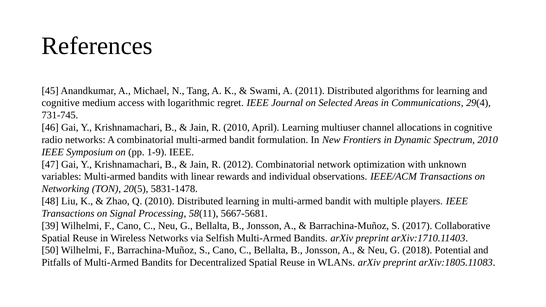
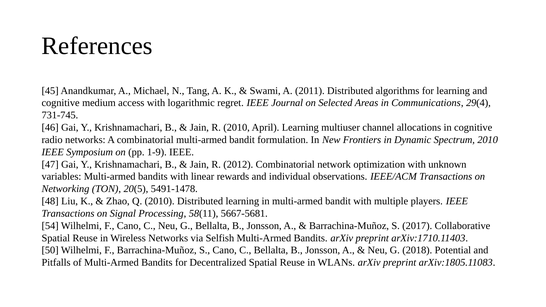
5831-1478: 5831-1478 -> 5491-1478 (174, 189)
39: 39 -> 54 (50, 226)
